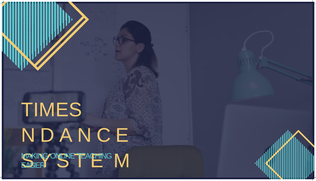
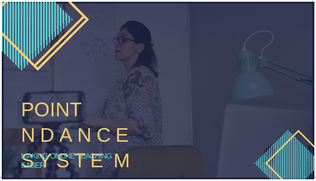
TIMES: TIMES -> POINT (52, 110)
